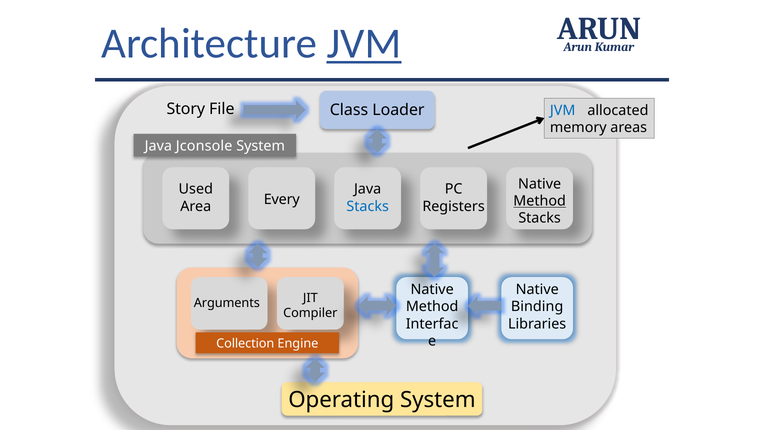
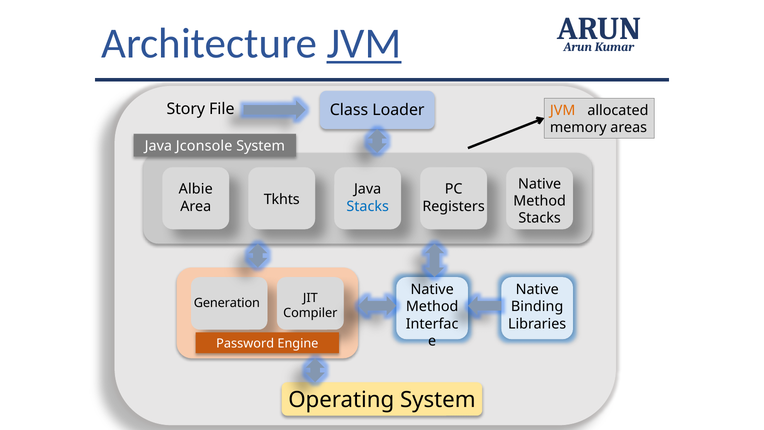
JVM colour: blue -> orange (563, 110)
Used: Used -> Albie (196, 189)
Method underline: present -> none (540, 201)
Every: Every -> Tkhts (282, 199)
Arguments: Arguments -> Generation (227, 303)
Collection: Collection -> Password (245, 343)
